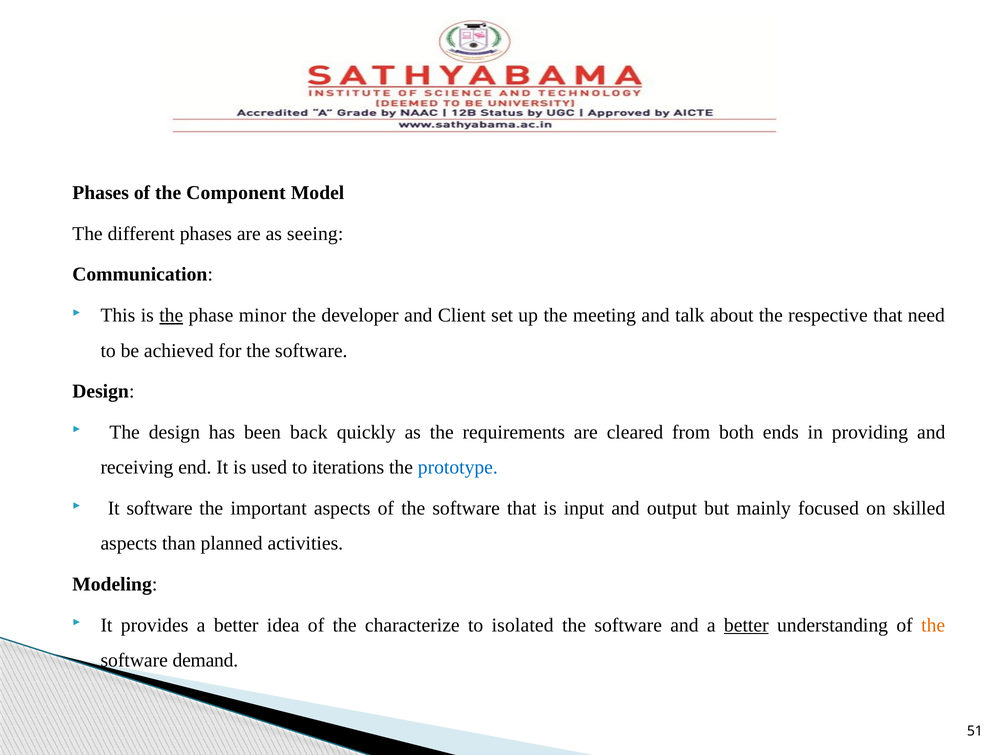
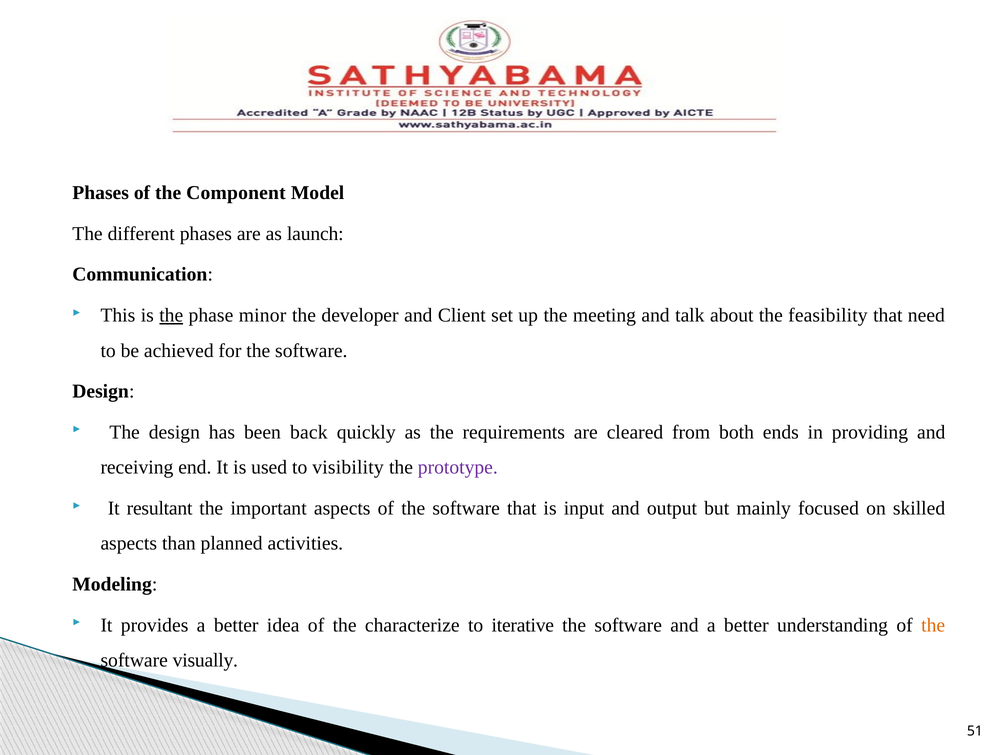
seeing: seeing -> launch (315, 234)
respective: respective -> feasibility (828, 315)
iterations: iterations -> visibility (348, 468)
prototype colour: blue -> purple (458, 468)
It software: software -> resultant (160, 508)
isolated: isolated -> iterative (523, 625)
better underline: present -> none (746, 625)
demand: demand -> visually (205, 661)
